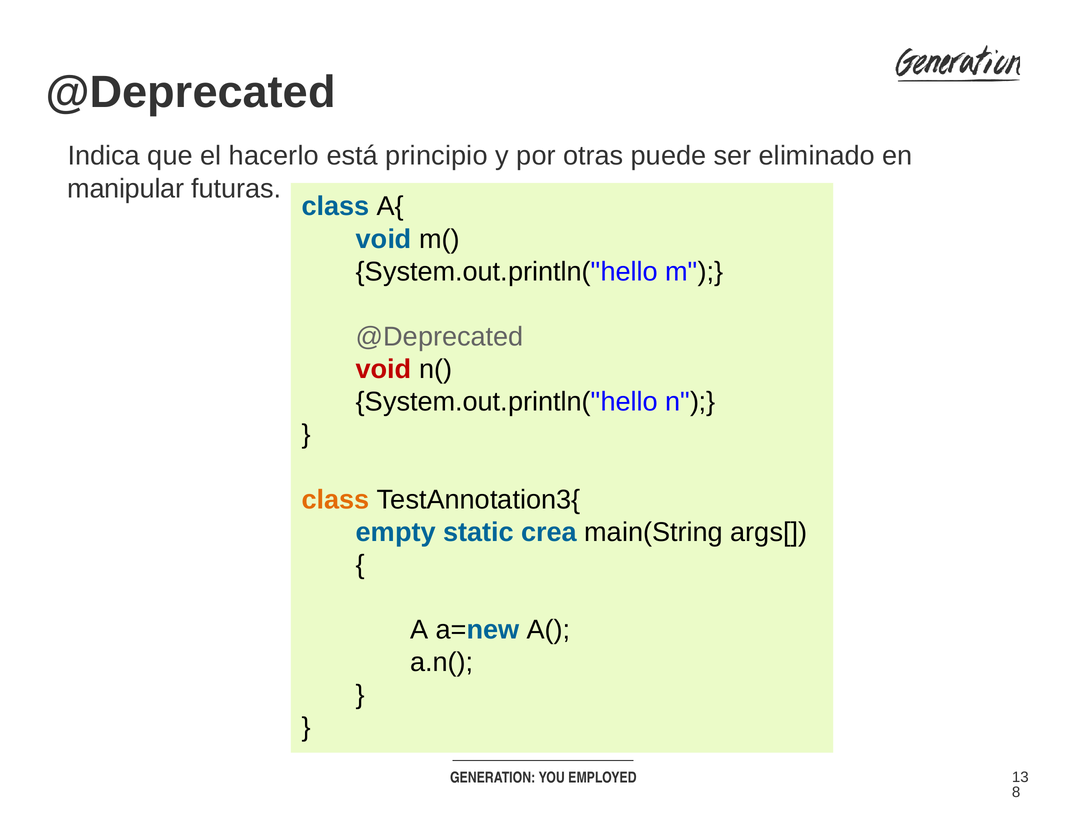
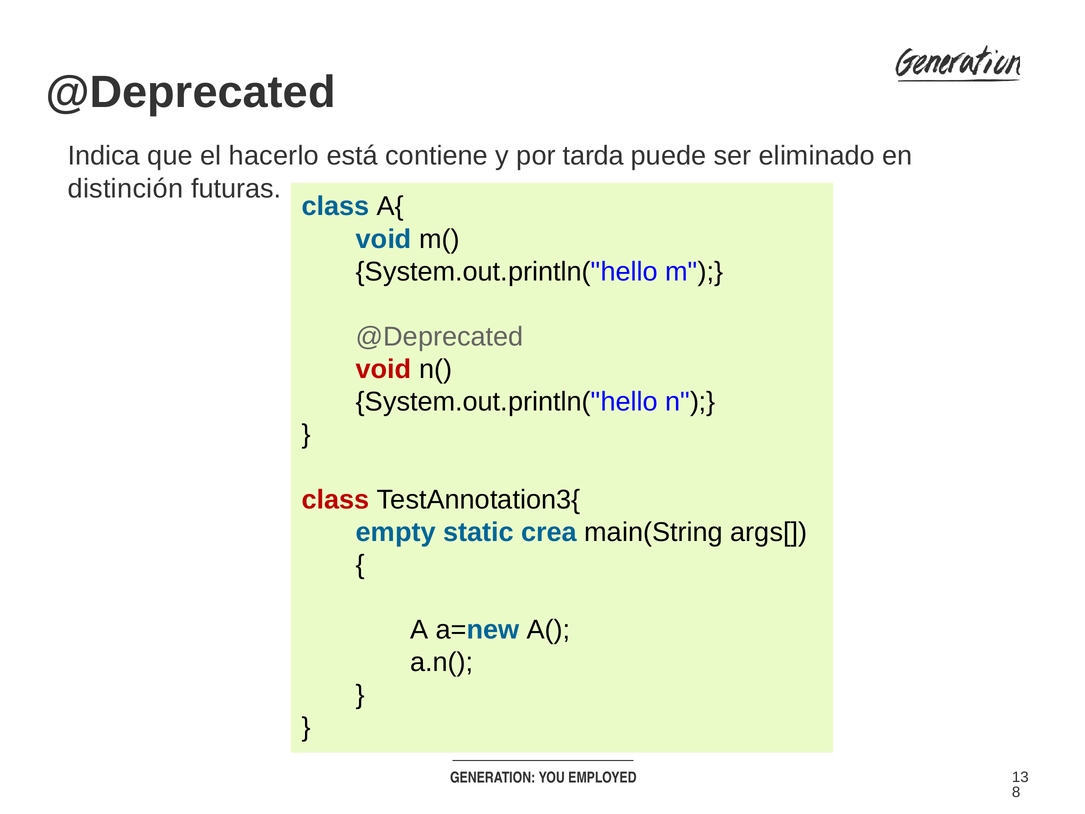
principio: principio -> contiene (437, 156)
otras: otras -> tarda (593, 156)
manipular: manipular -> distinción (125, 189)
class colour: orange -> red (336, 499)
